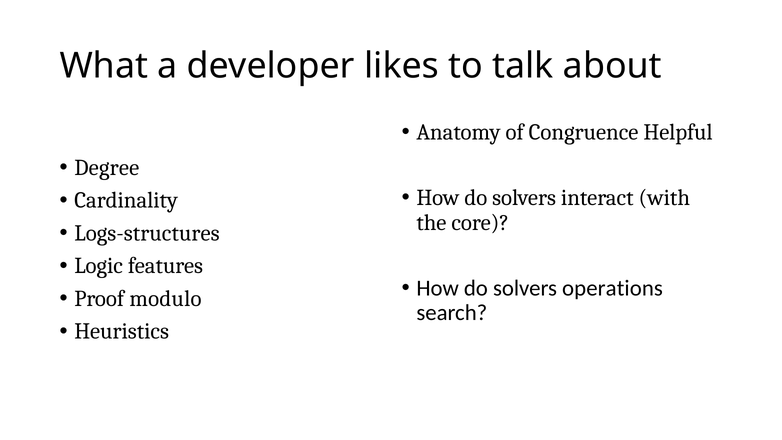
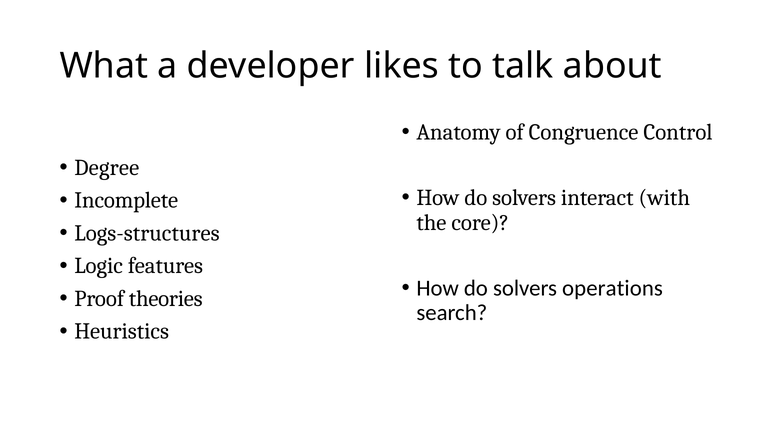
Helpful: Helpful -> Control (678, 132)
Cardinality: Cardinality -> Incomplete (126, 200)
modulo: modulo -> theories (166, 299)
